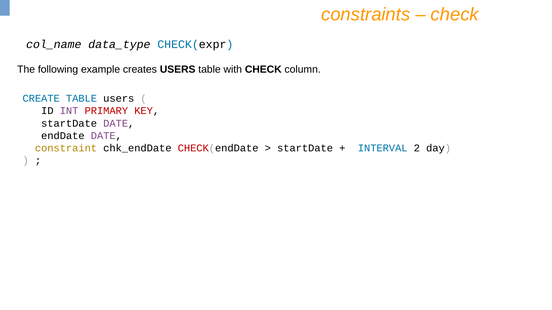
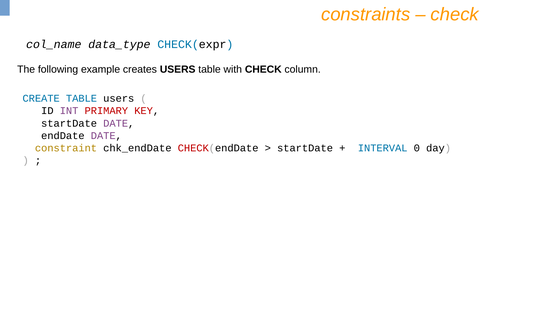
2: 2 -> 0 (417, 148)
